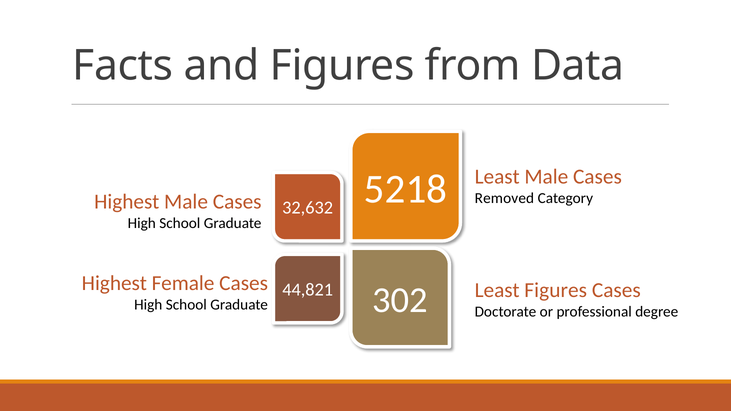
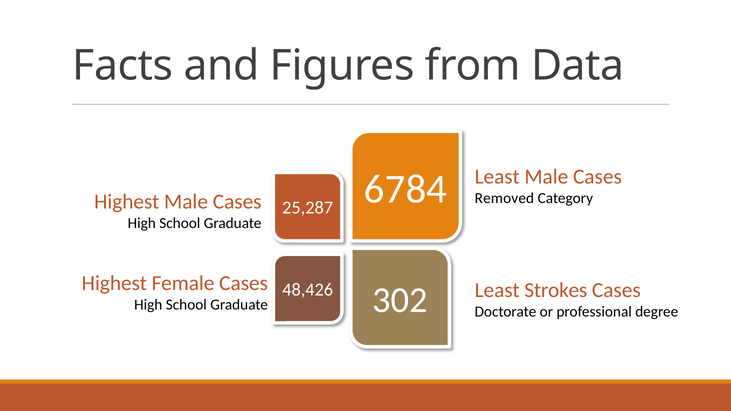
5218: 5218 -> 6784 (406, 189)
32,632: 32,632 -> 25,287 (308, 208)
44,821: 44,821 -> 48,426 (308, 290)
Least Figures: Figures -> Strokes (556, 290)
